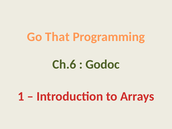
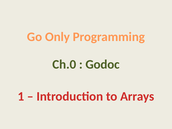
That: That -> Only (57, 37)
Ch.6: Ch.6 -> Ch.0 (64, 64)
